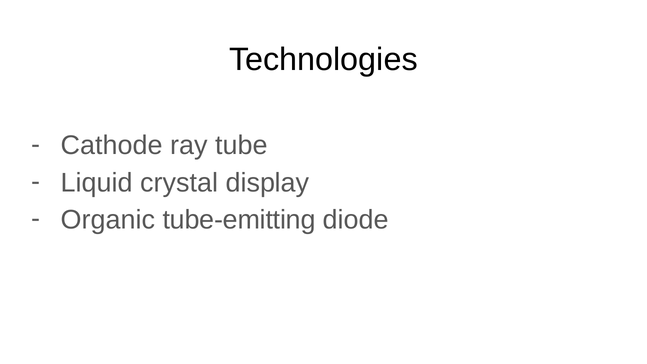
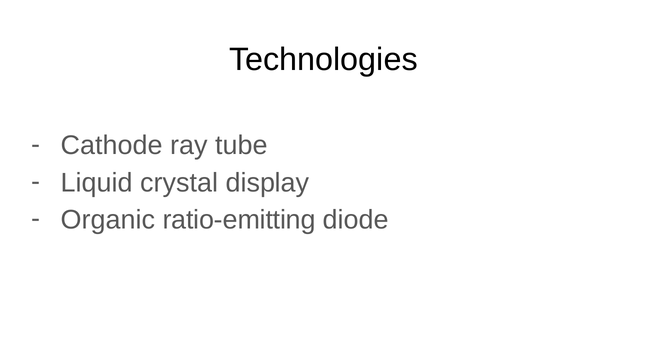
tube-emitting: tube-emitting -> ratio-emitting (239, 220)
